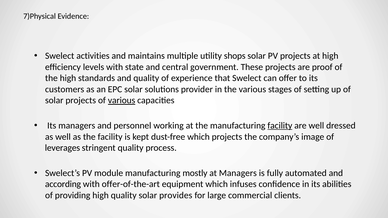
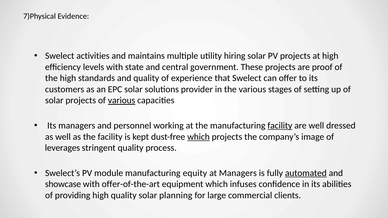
shops: shops -> hiring (235, 56)
which underline: none -> present (198, 137)
mostly: mostly -> equity (195, 173)
automated underline: none -> present (306, 173)
according: according -> showcase (63, 184)
provides: provides -> planning (176, 196)
